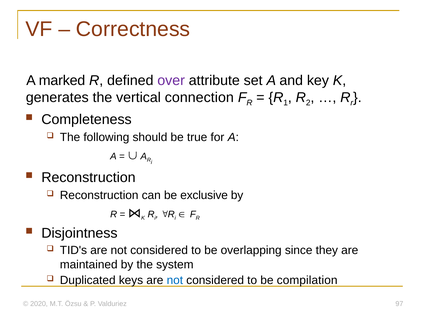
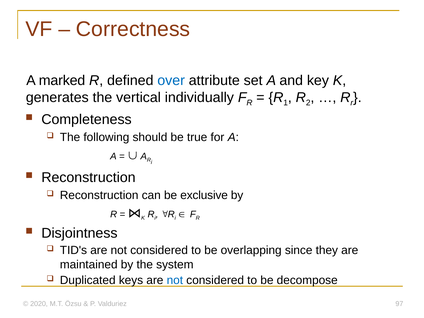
over colour: purple -> blue (171, 80)
connection: connection -> individually (199, 97)
compilation: compilation -> decompose (307, 280)
